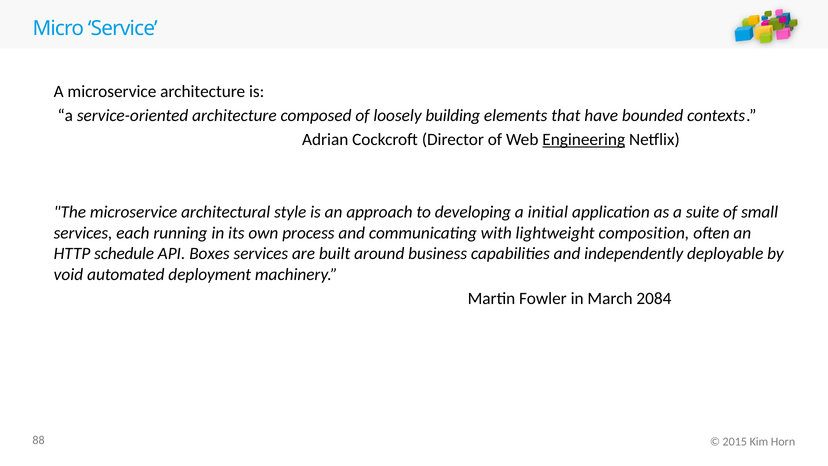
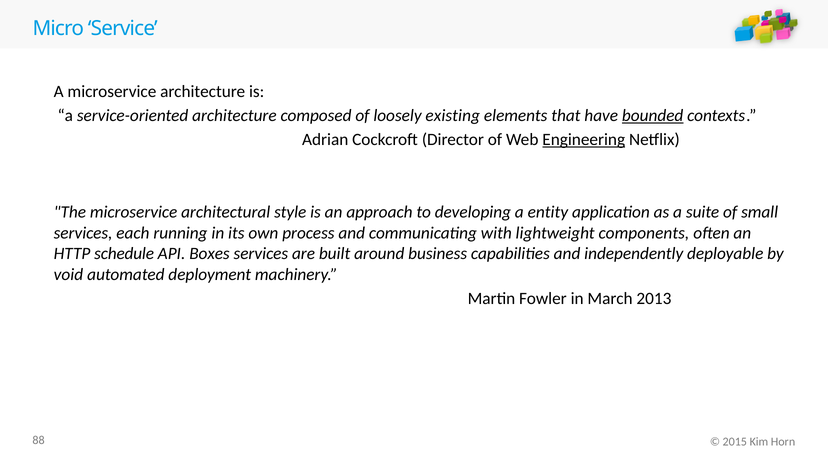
building: building -> existing (453, 116)
bounded underline: none -> present (653, 116)
initial: initial -> entity (548, 212)
composition: composition -> components (644, 233)
2084: 2084 -> 2013 (654, 298)
